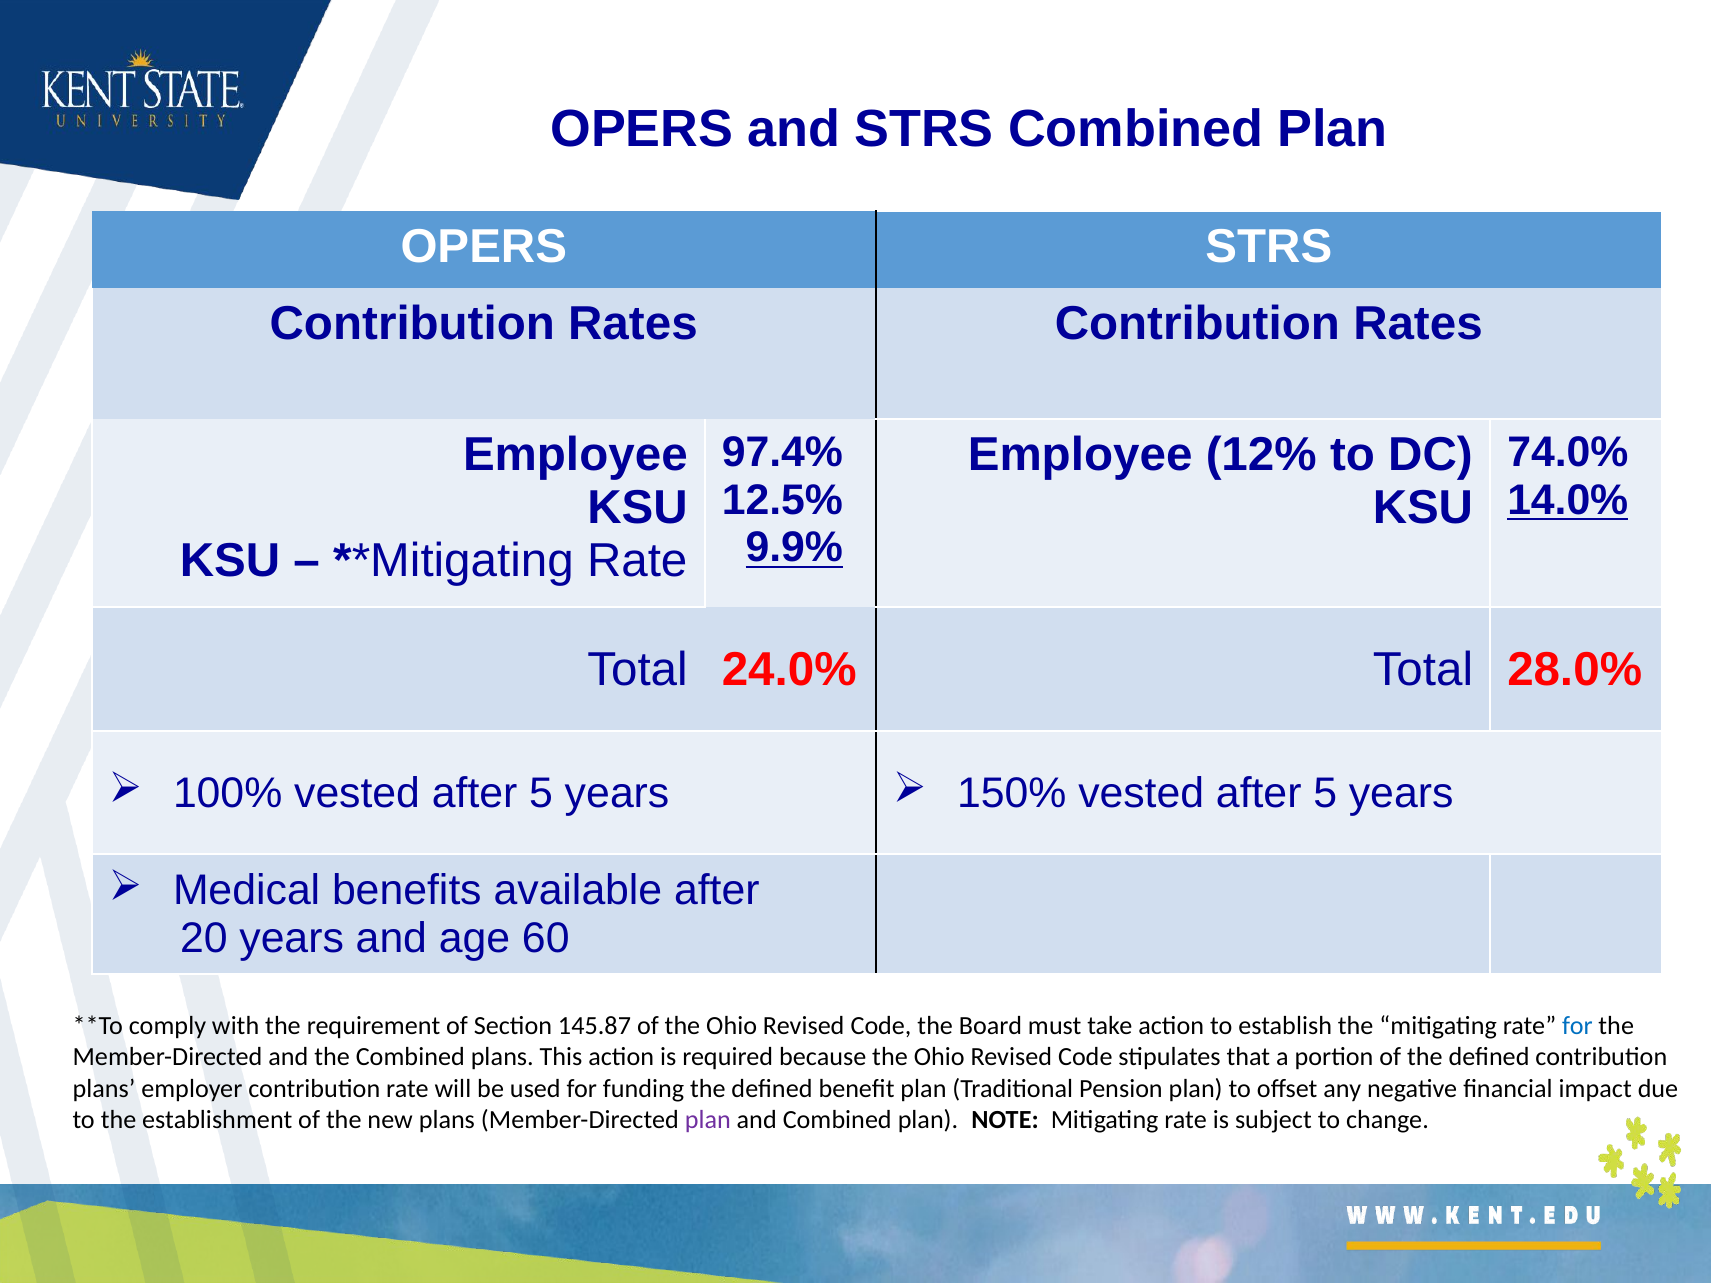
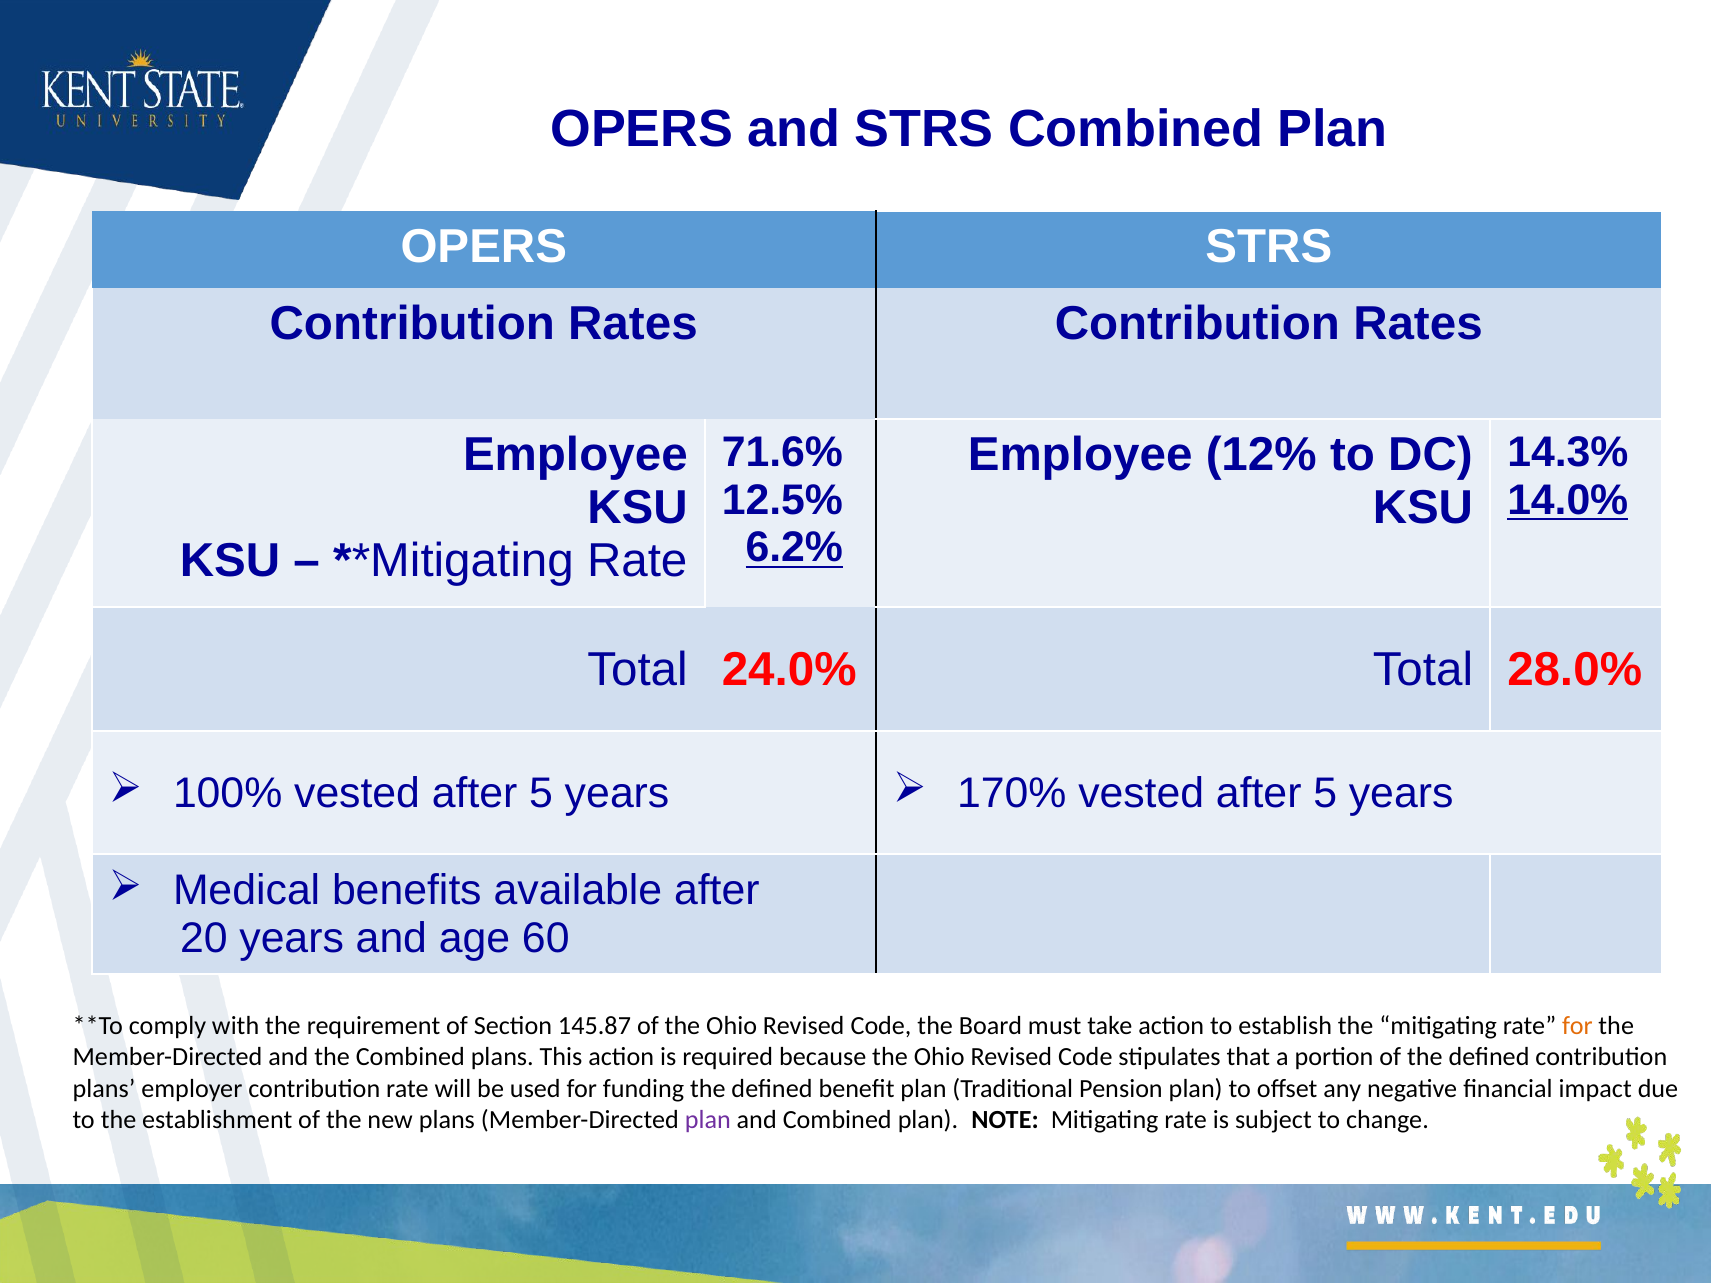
97.4%: 97.4% -> 71.6% (782, 452)
74.0%: 74.0% -> 14.3% (1568, 452)
9.9%: 9.9% -> 6.2% (794, 548)
150%: 150% -> 170% (1012, 793)
for colour: blue -> orange (1577, 1026)
